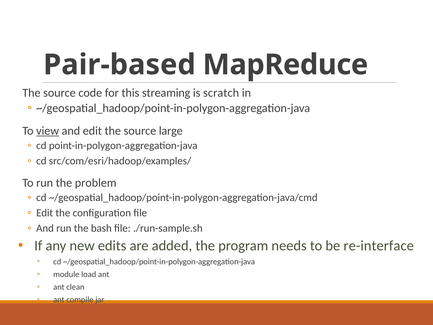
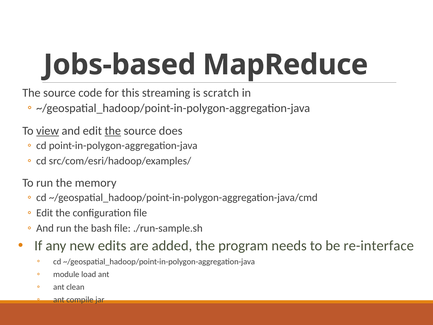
Pair-based: Pair-based -> Jobs-based (120, 65)
the underline: none -> present (113, 131)
large: large -> does (171, 131)
problem: problem -> memory (96, 183)
